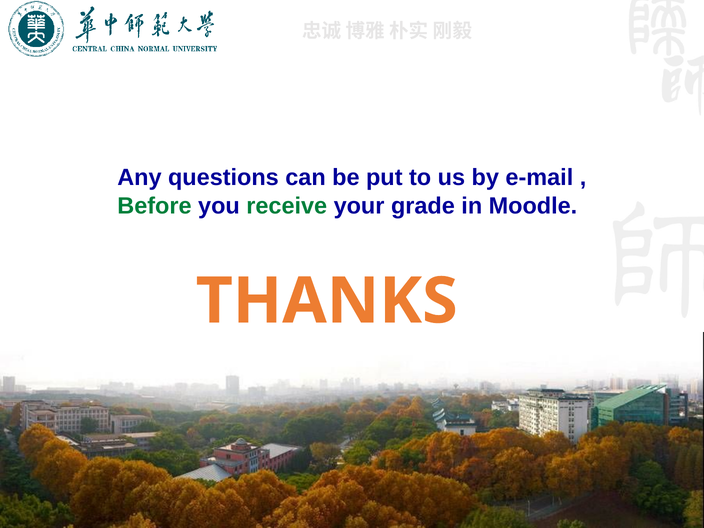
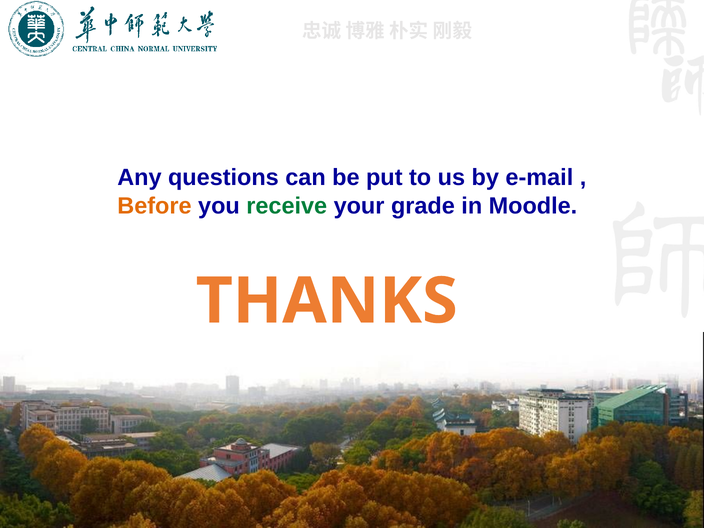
Before colour: green -> orange (154, 206)
